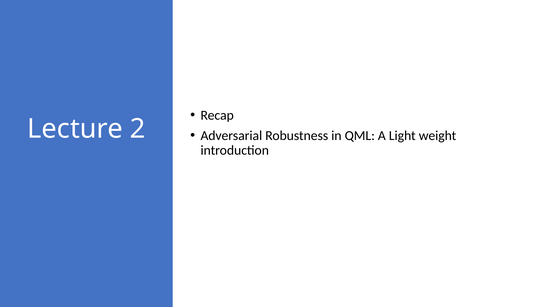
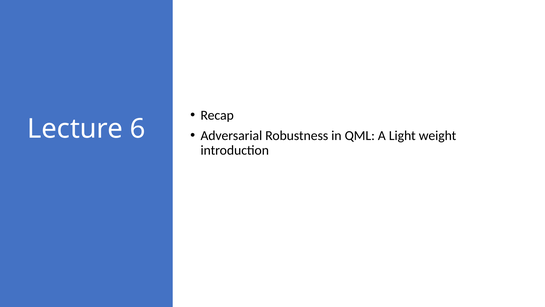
2: 2 -> 6 (138, 129)
